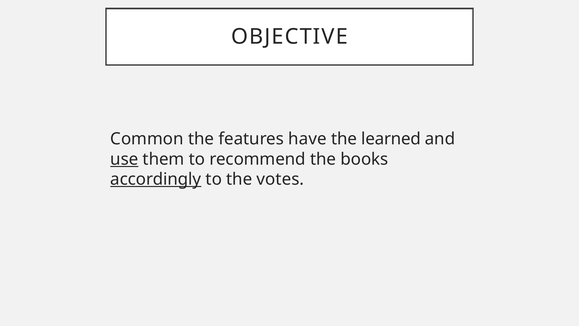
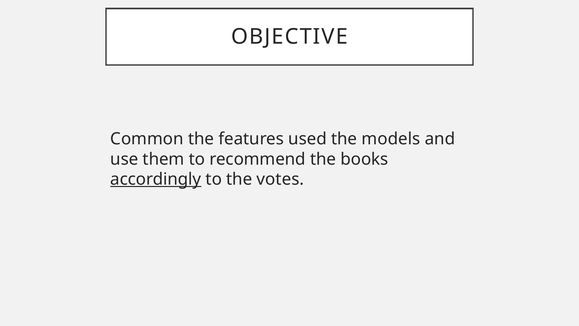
have: have -> used (308, 139)
learned: learned -> models (391, 139)
use underline: present -> none (124, 159)
